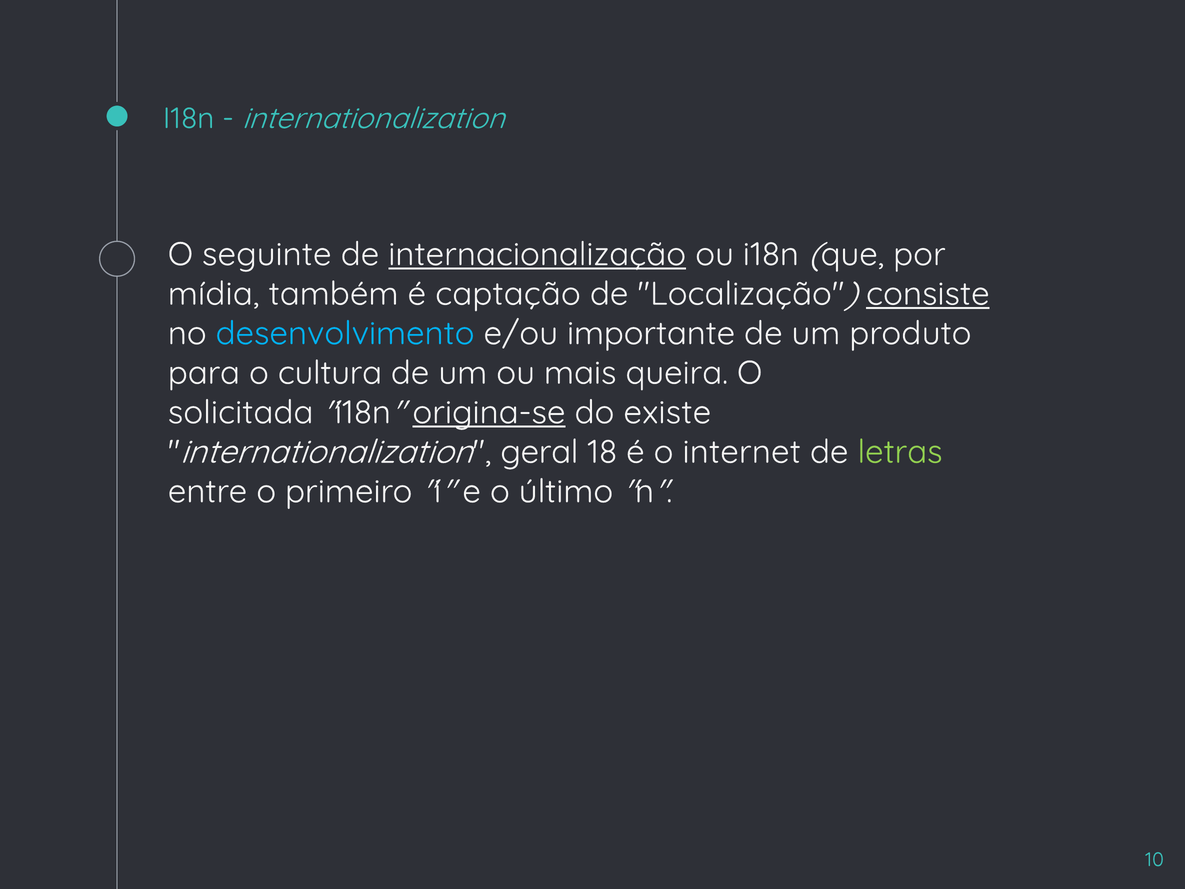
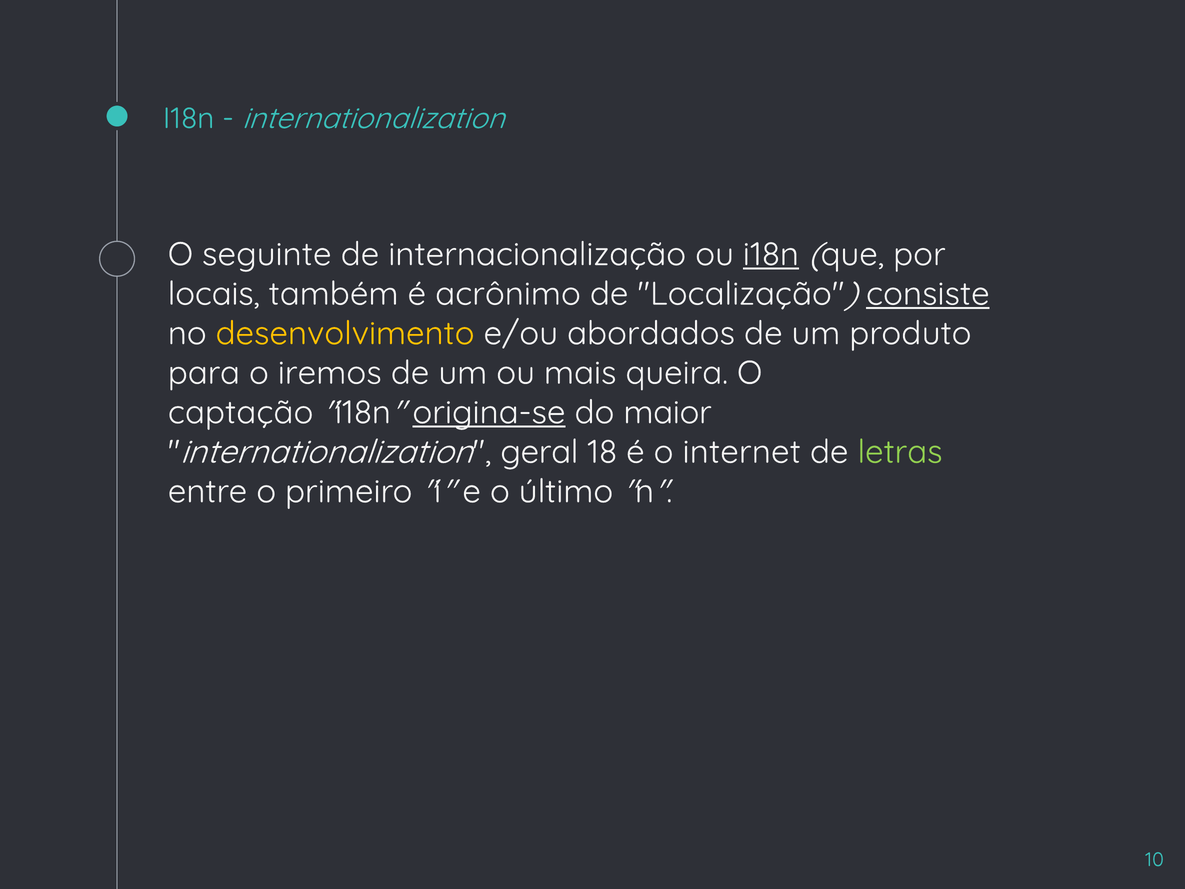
internacionalização underline: present -> none (537, 254)
i18n underline: none -> present (771, 254)
mídia: mídia -> locais (214, 294)
captação: captação -> acrônimo (508, 294)
desenvolvimento colour: light blue -> yellow (345, 333)
importante: importante -> abordados (651, 333)
cultura: cultura -> iremos (330, 373)
solicitada: solicitada -> captação (241, 412)
existe: existe -> maior (668, 412)
